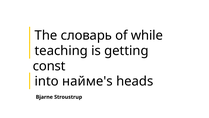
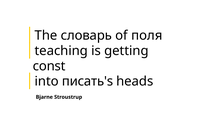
while: while -> поля (147, 35)
найме's: найме's -> писать's (88, 81)
